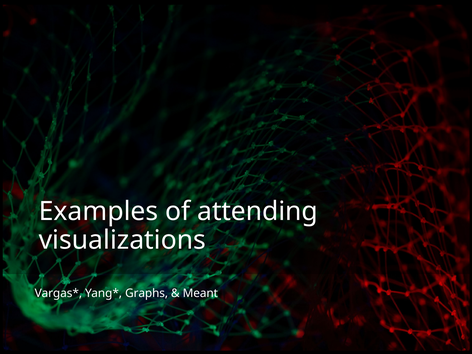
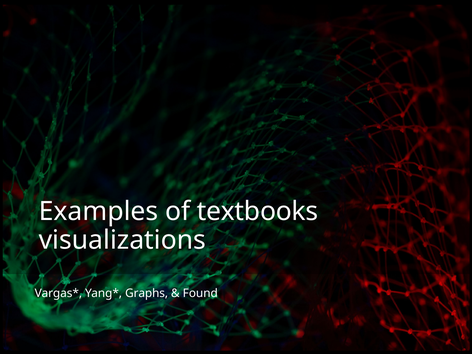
attending: attending -> textbooks (258, 211)
Meant: Meant -> Found (200, 293)
